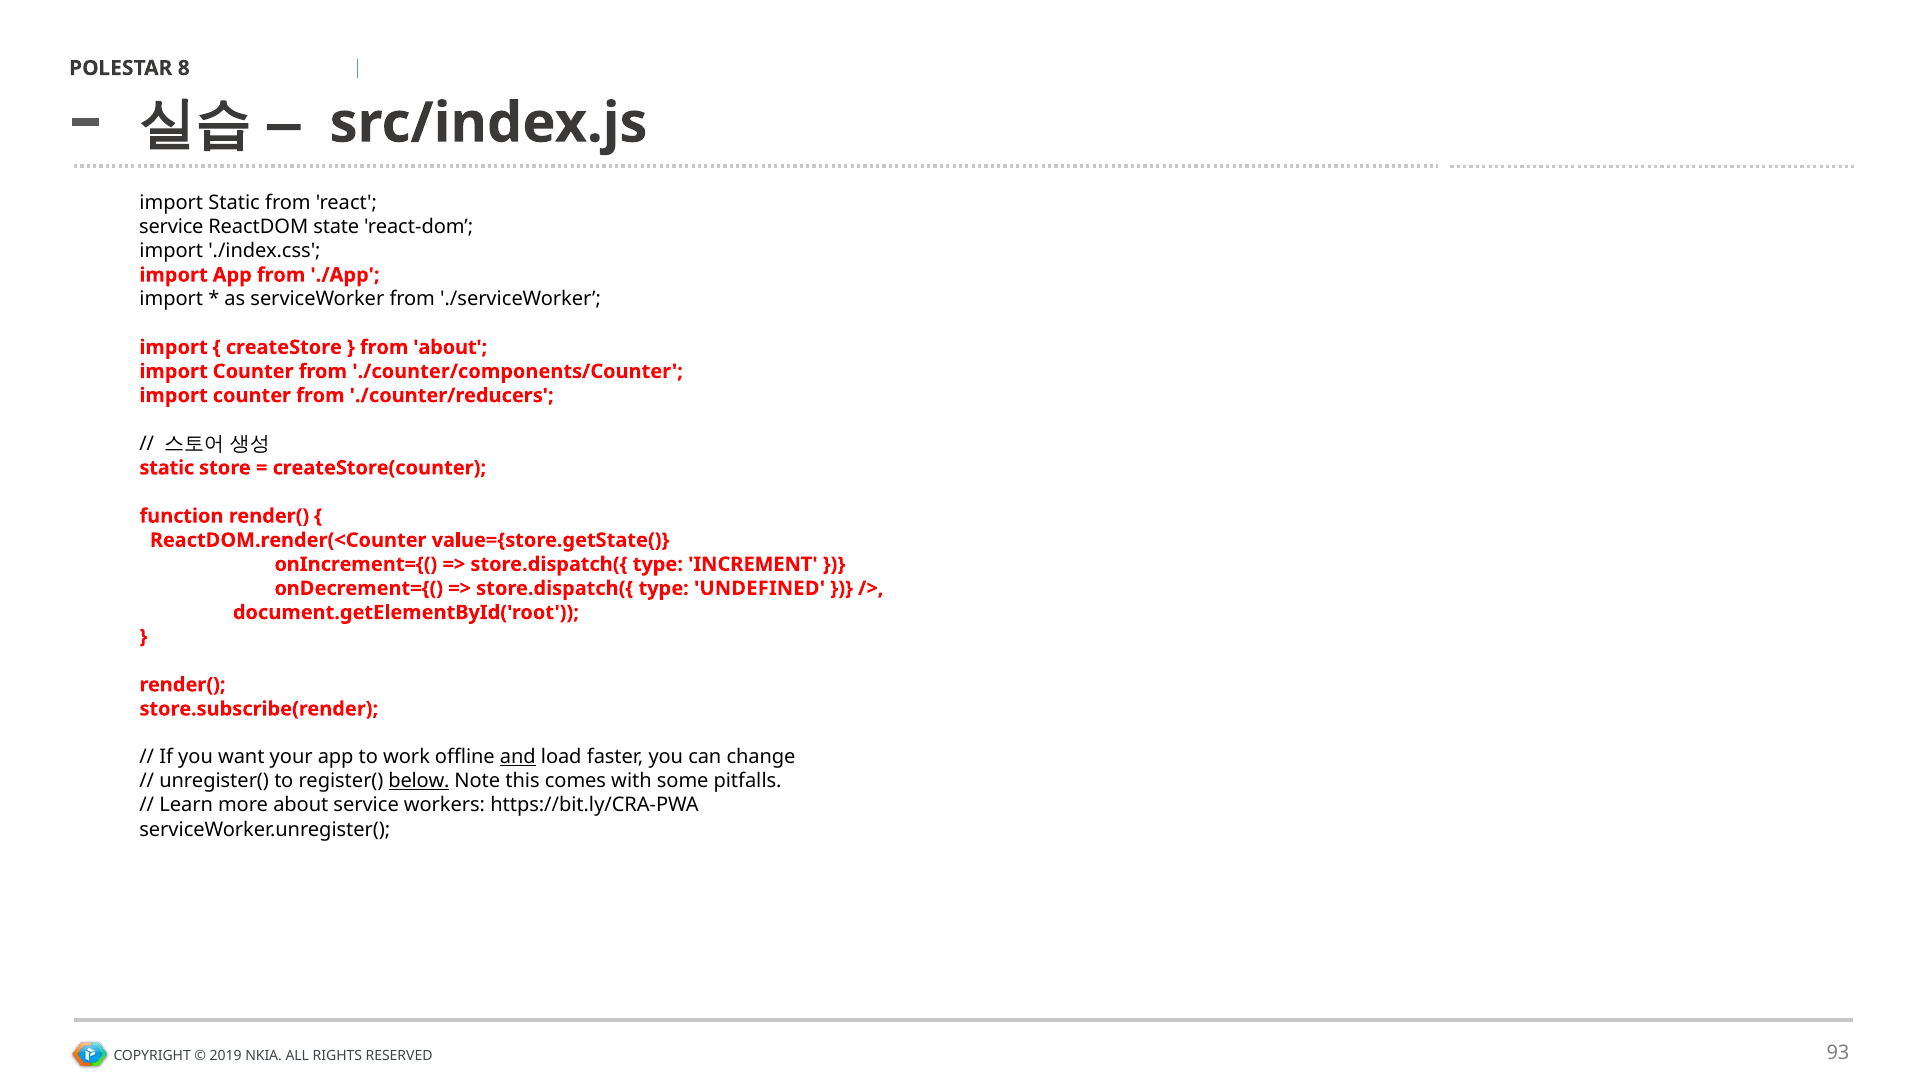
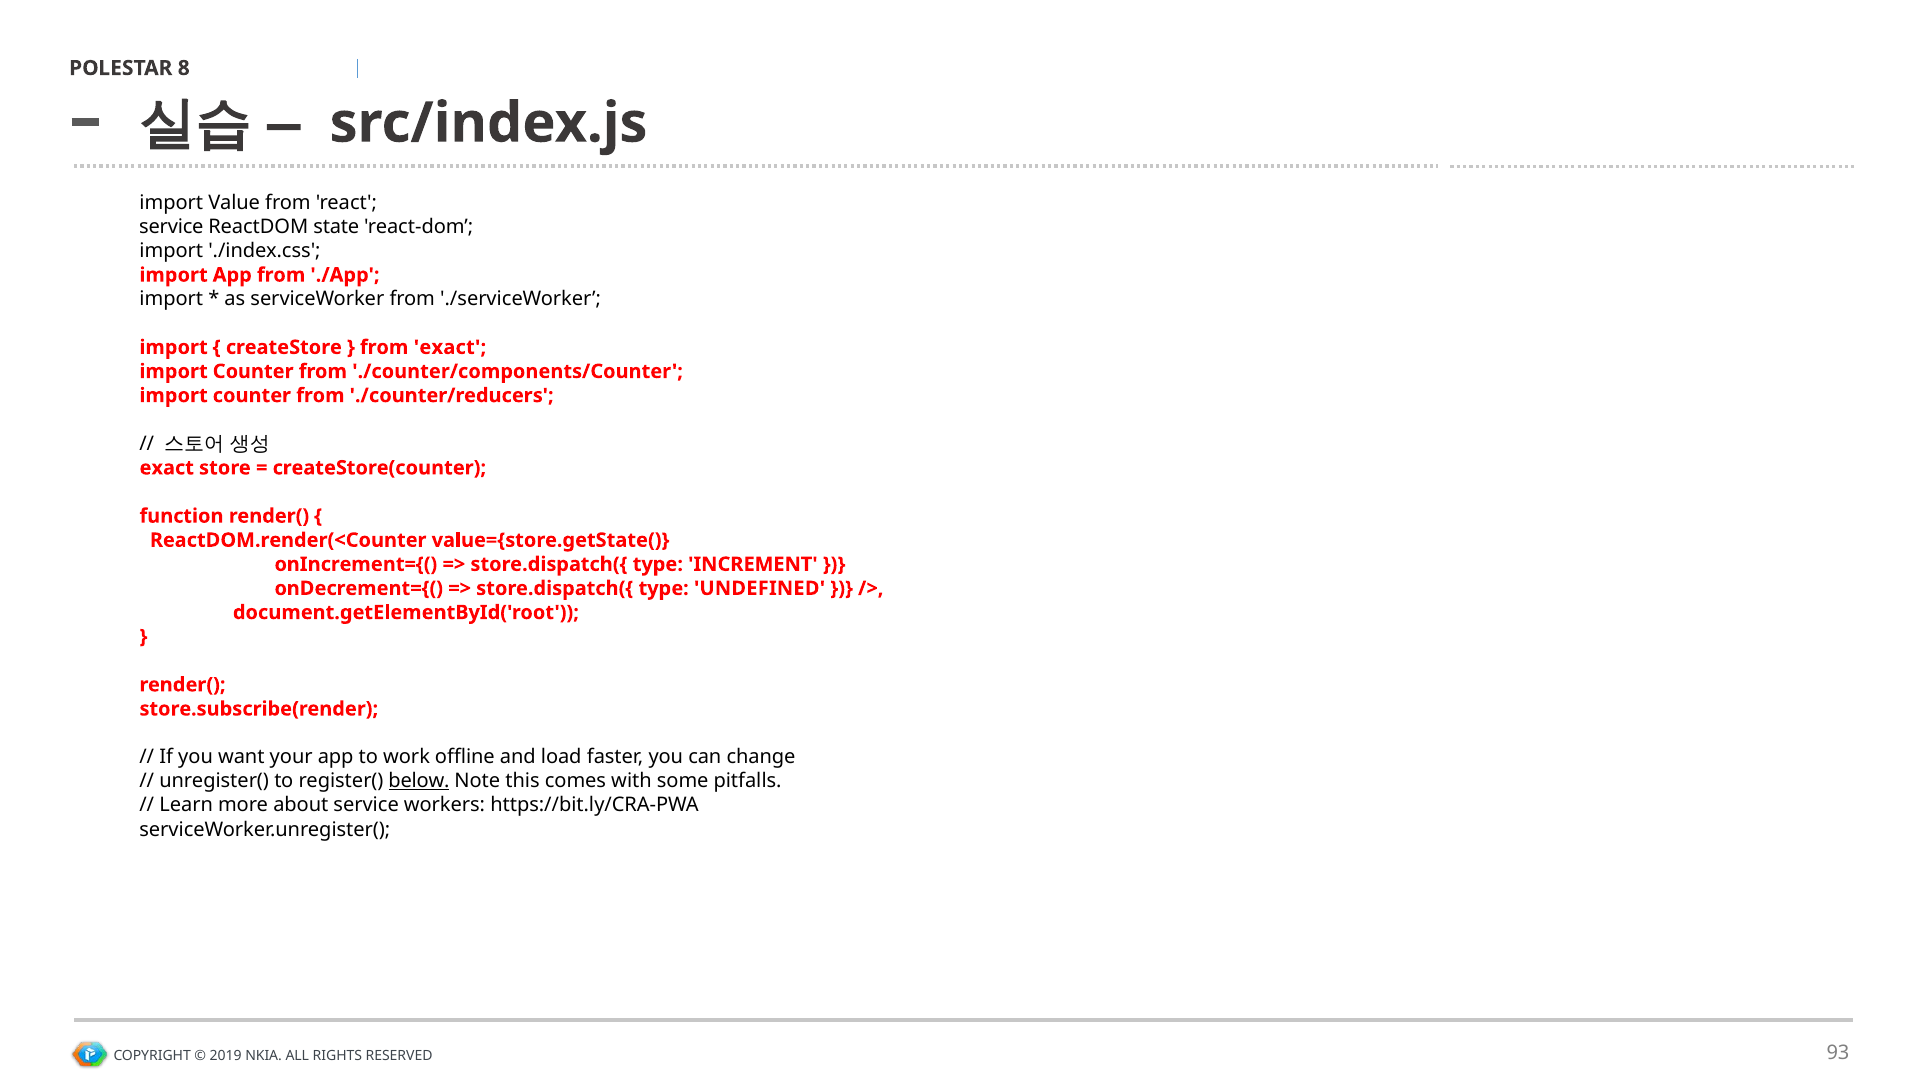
import Static: Static -> Value (234, 203)
from about: about -> exact (450, 347)
static: static -> exact (167, 468)
and underline: present -> none (518, 757)
